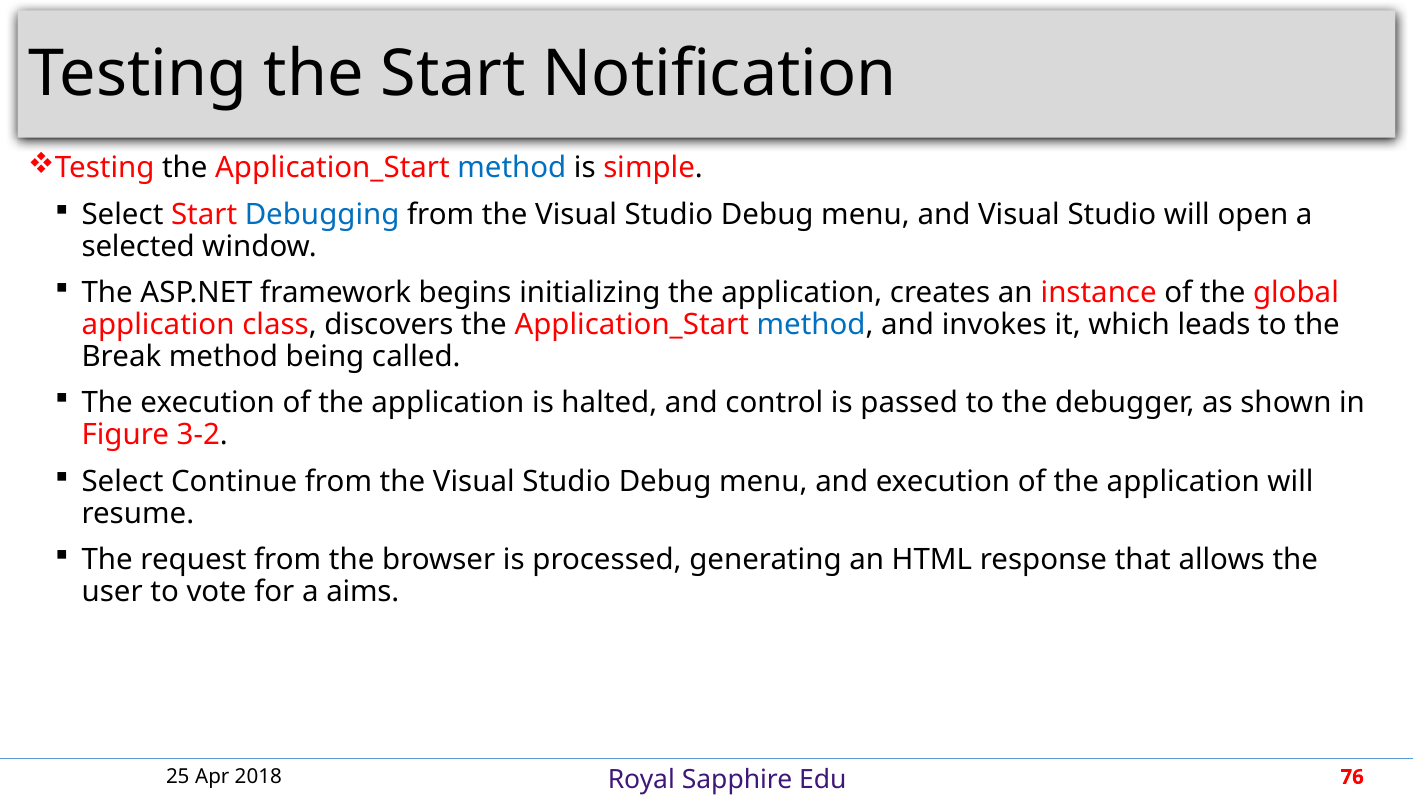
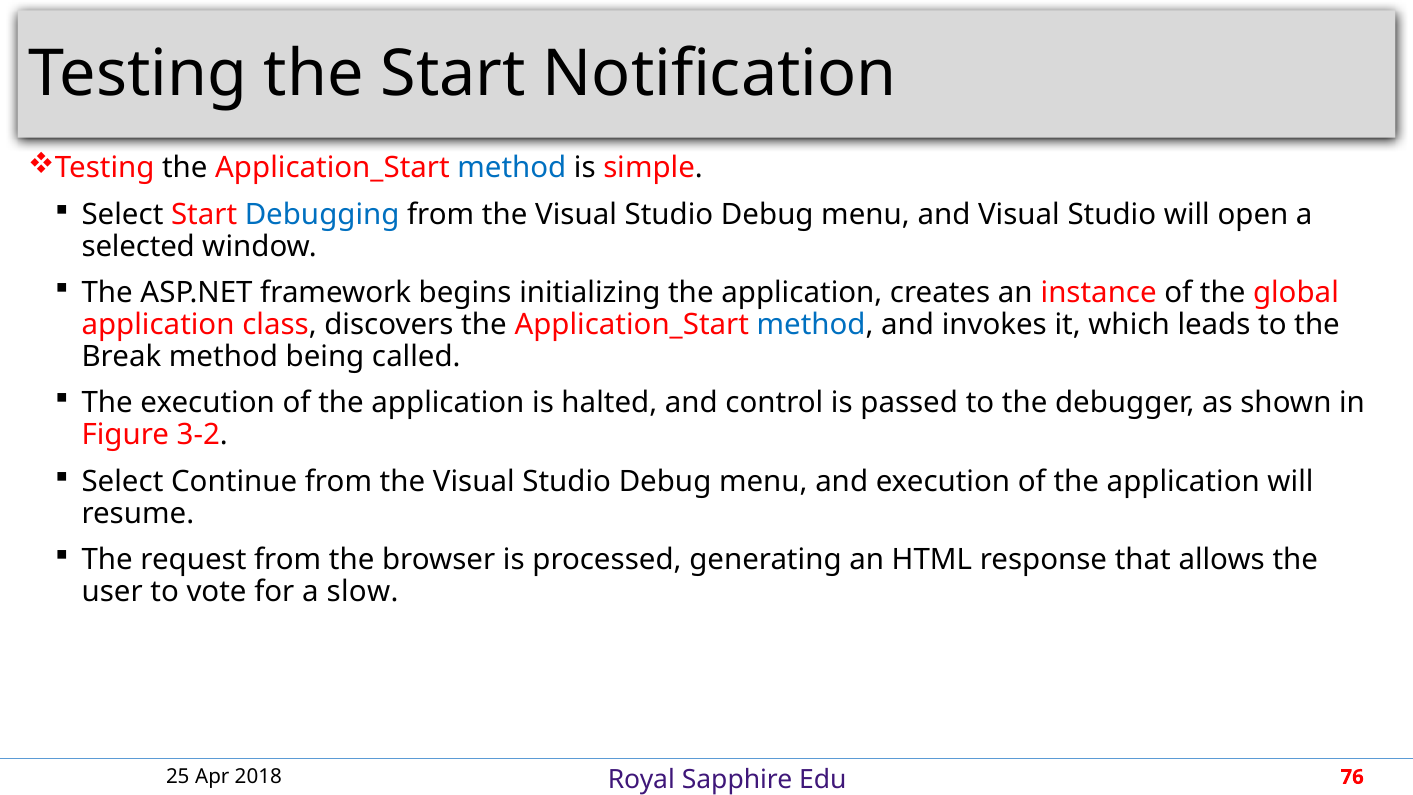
aims: aims -> slow (363, 592)
